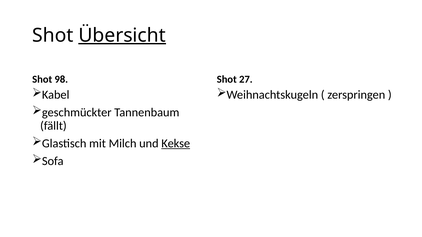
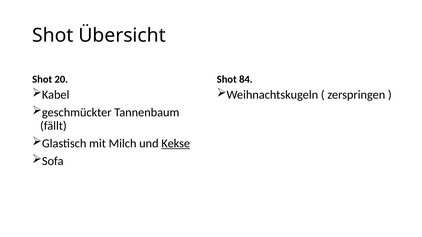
Übersicht underline: present -> none (122, 35)
98: 98 -> 20 (61, 79)
27: 27 -> 84 (246, 79)
